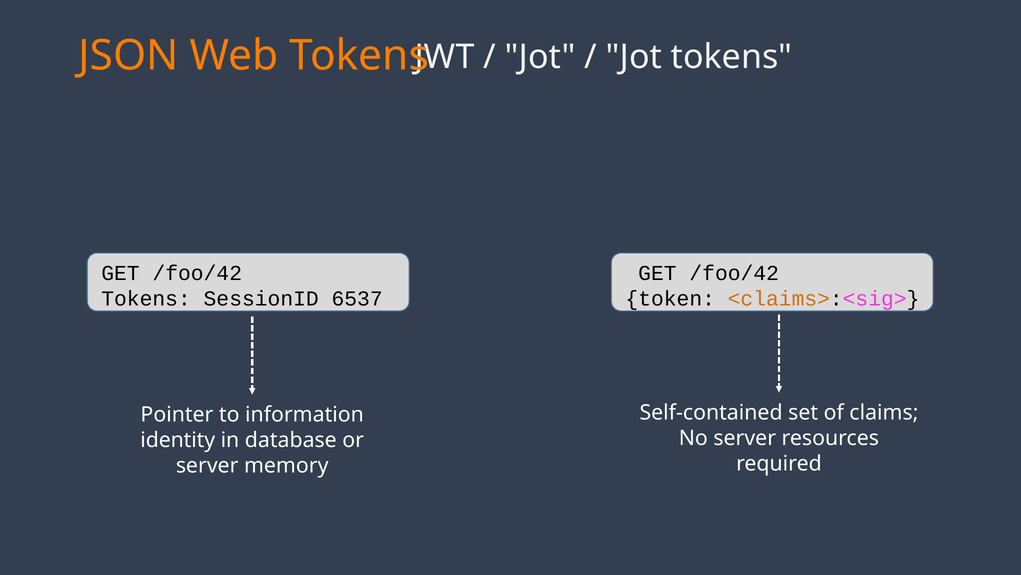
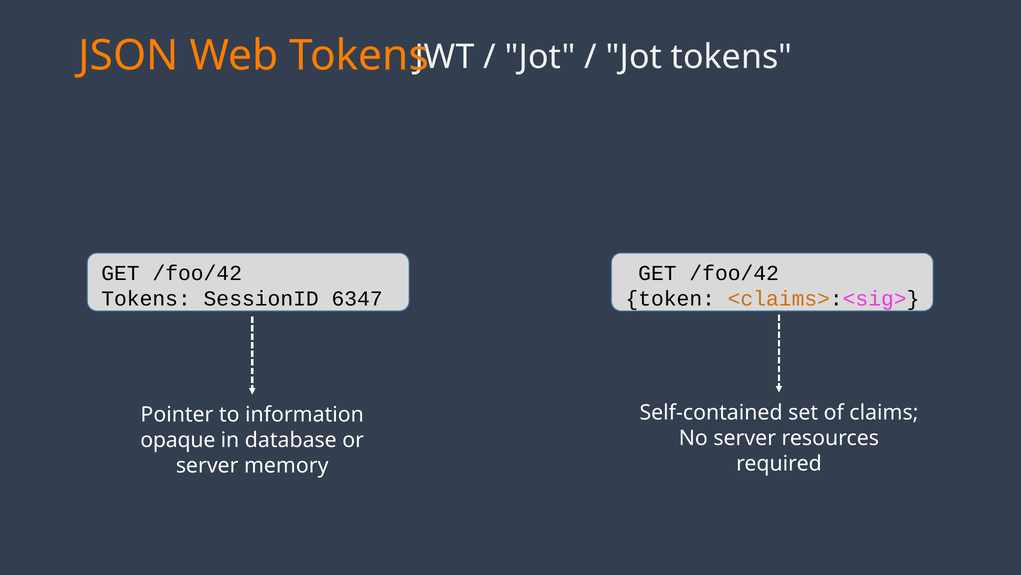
6537: 6537 -> 6347 (357, 298)
identity: identity -> opaque (178, 440)
